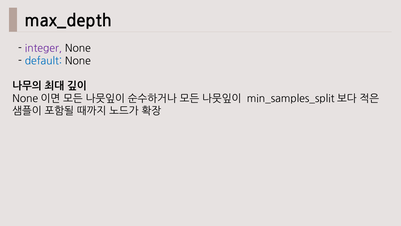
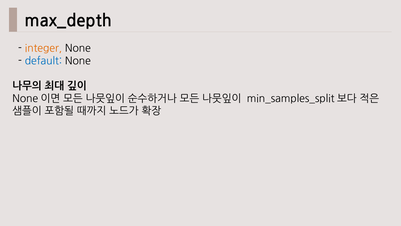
integer colour: purple -> orange (43, 48)
